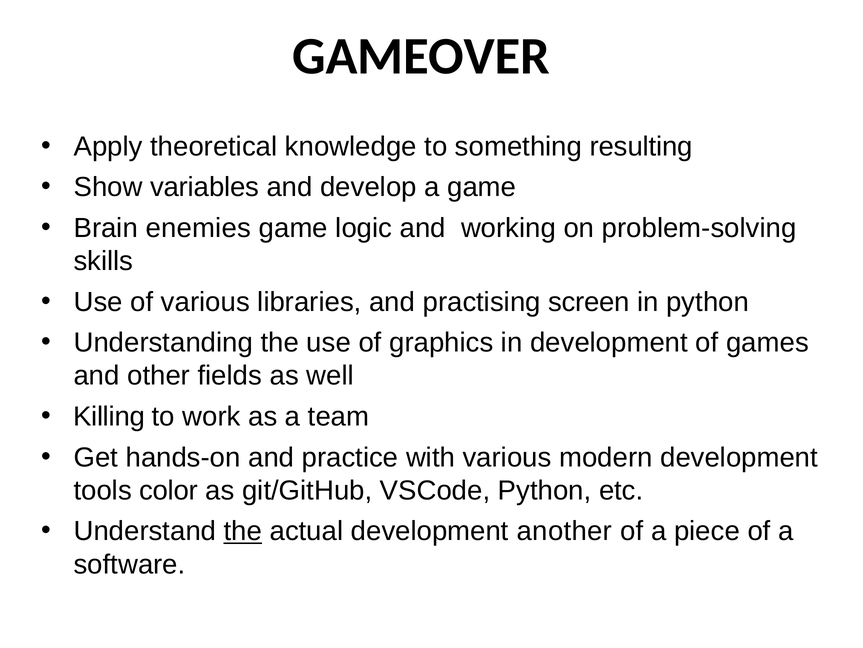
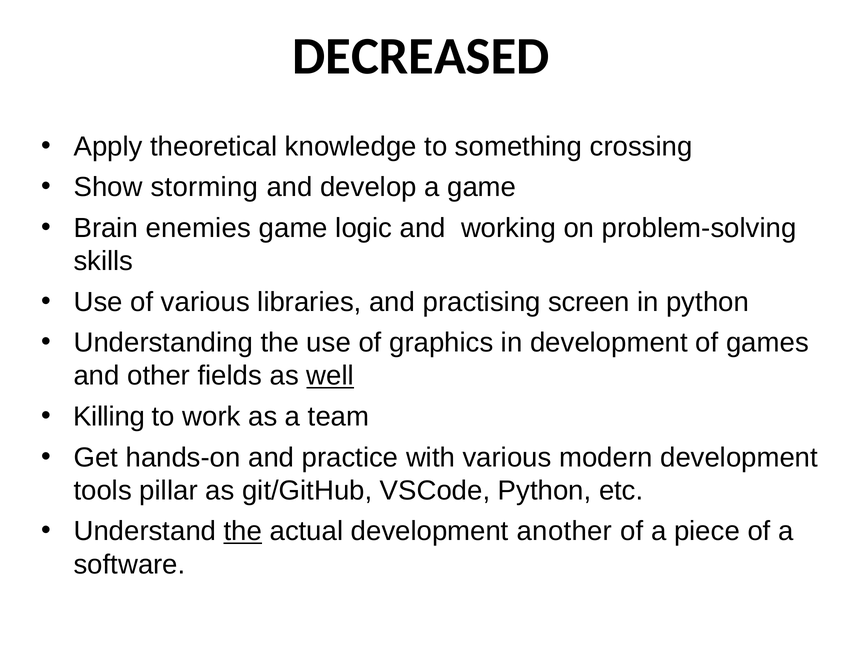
GAMEOVER: GAMEOVER -> DECREASED (421, 56)
resulting: resulting -> crossing (641, 146)
variables: variables -> storming (204, 187)
well underline: none -> present (330, 375)
color: color -> pillar (169, 490)
